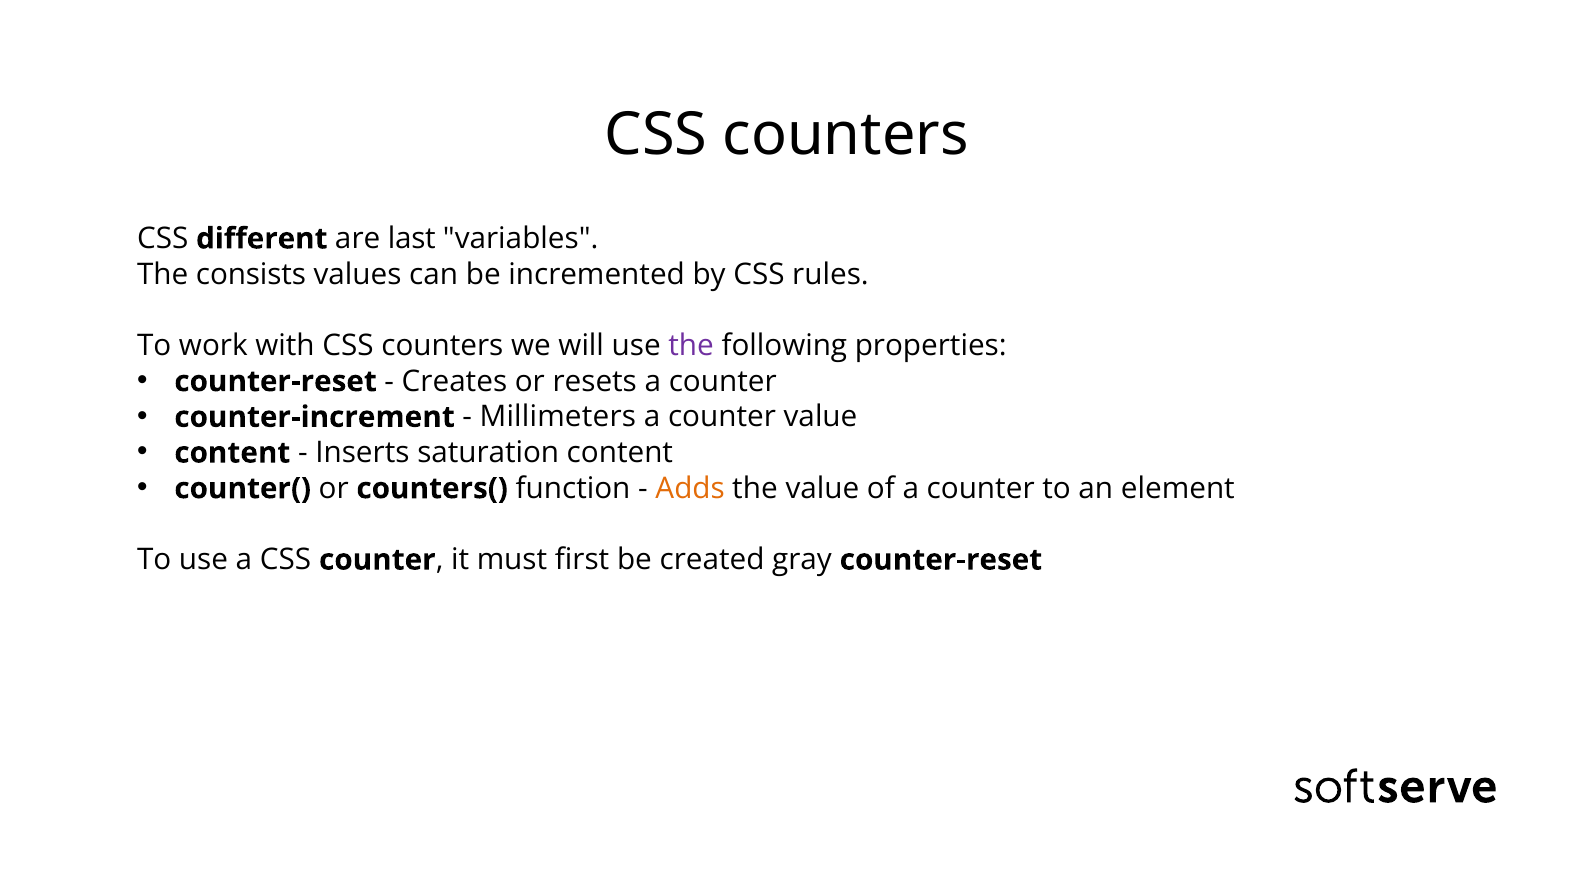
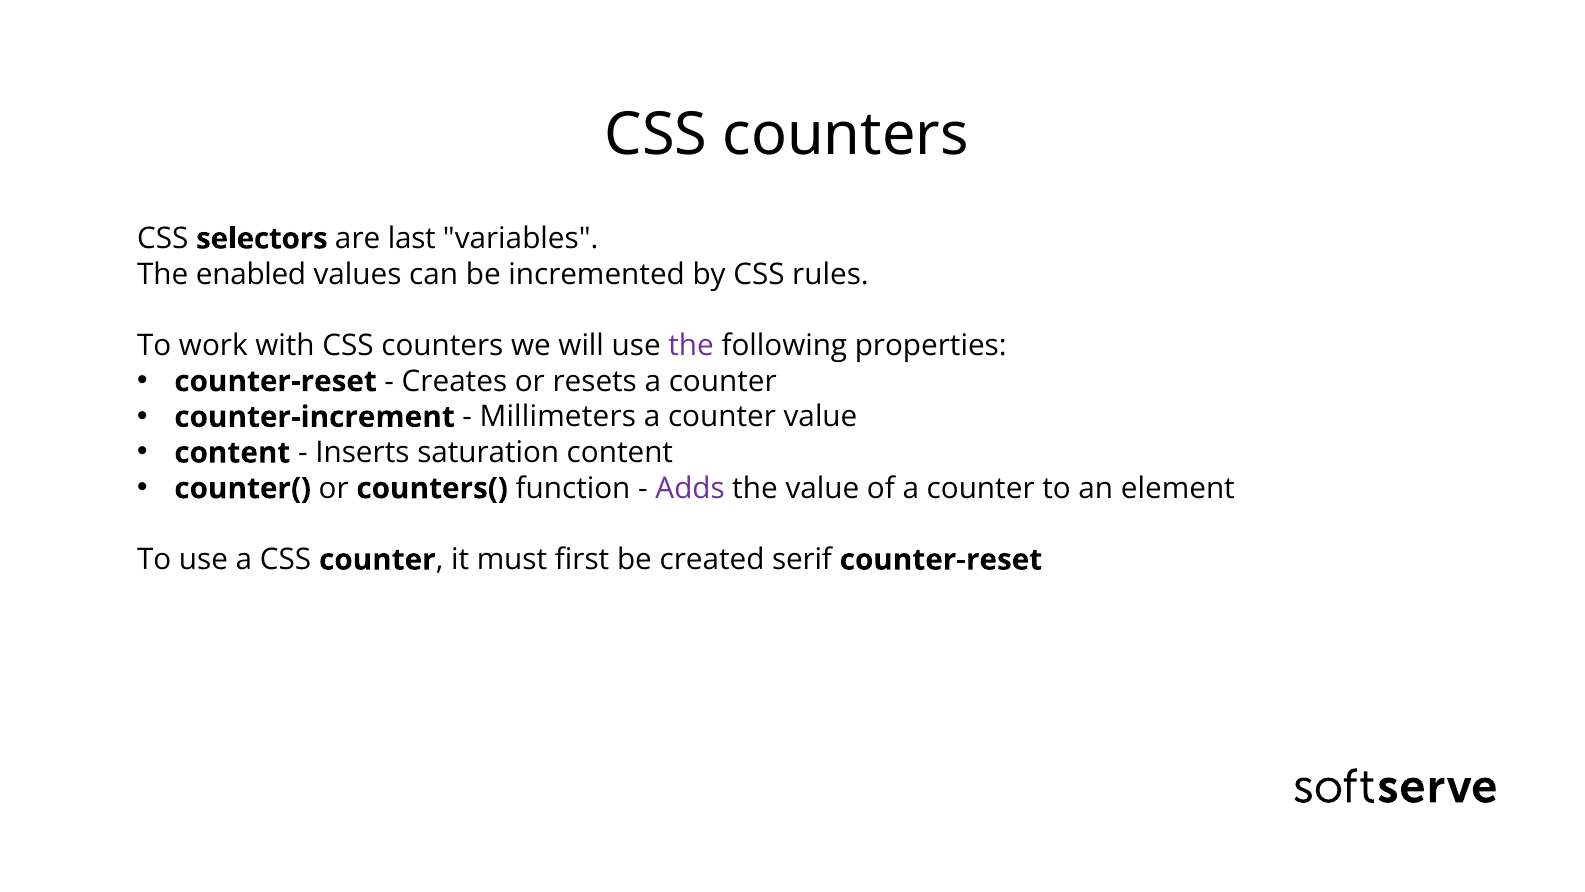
different: different -> selectors (262, 239)
consists: consists -> enabled (251, 274)
Adds colour: orange -> purple (690, 488)
gray: gray -> serif (802, 560)
